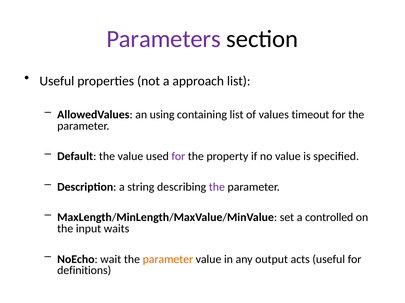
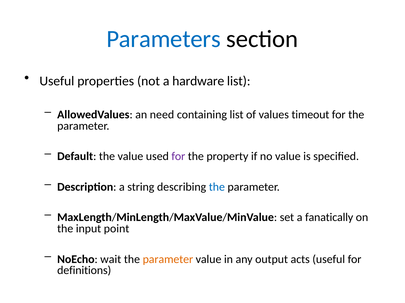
Parameters colour: purple -> blue (164, 39)
approach: approach -> hardware (198, 81)
using: using -> need (162, 115)
the colour: purple -> blue (217, 187)
controlled: controlled -> fanatically (329, 218)
waits: waits -> point (117, 229)
